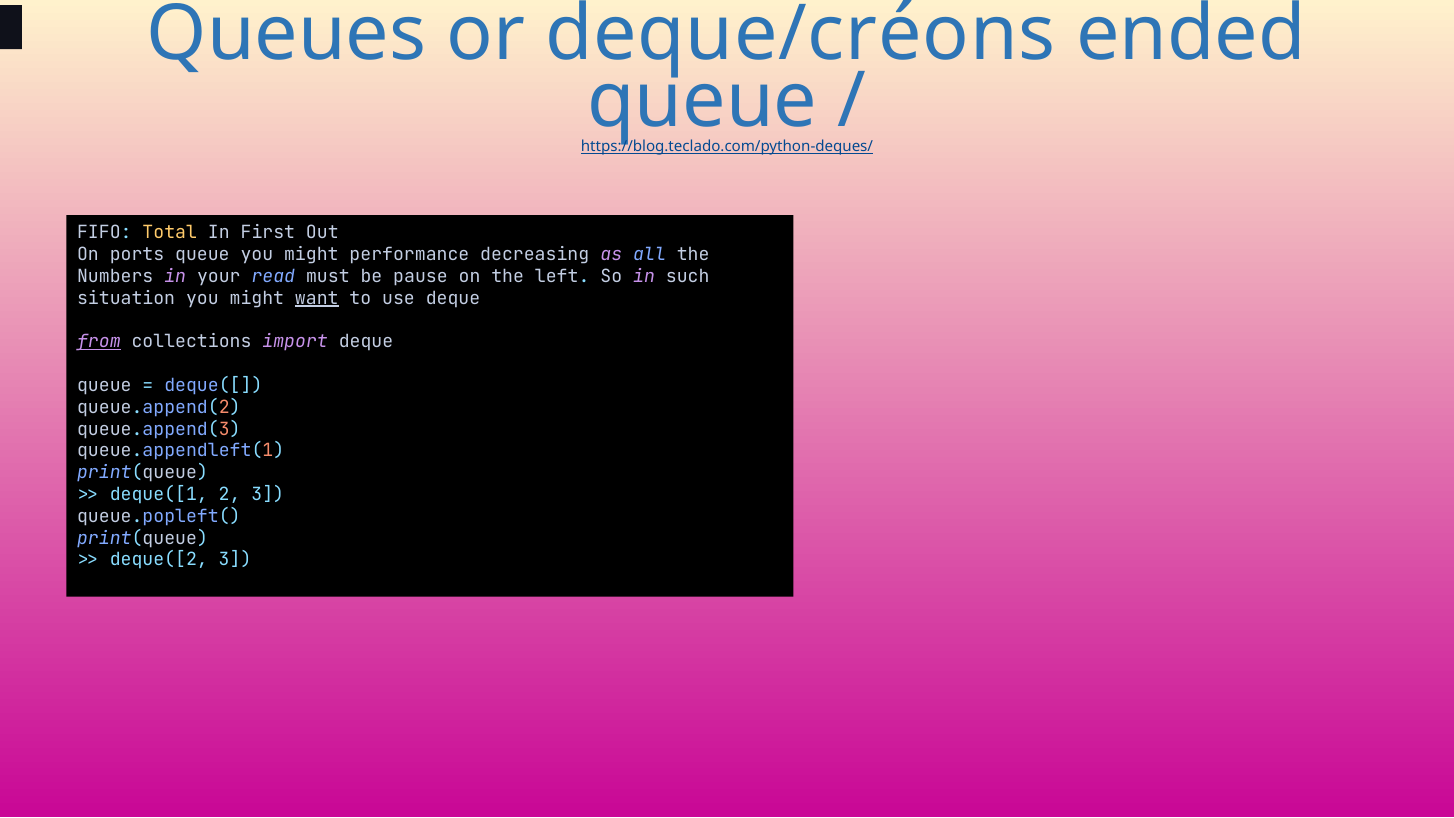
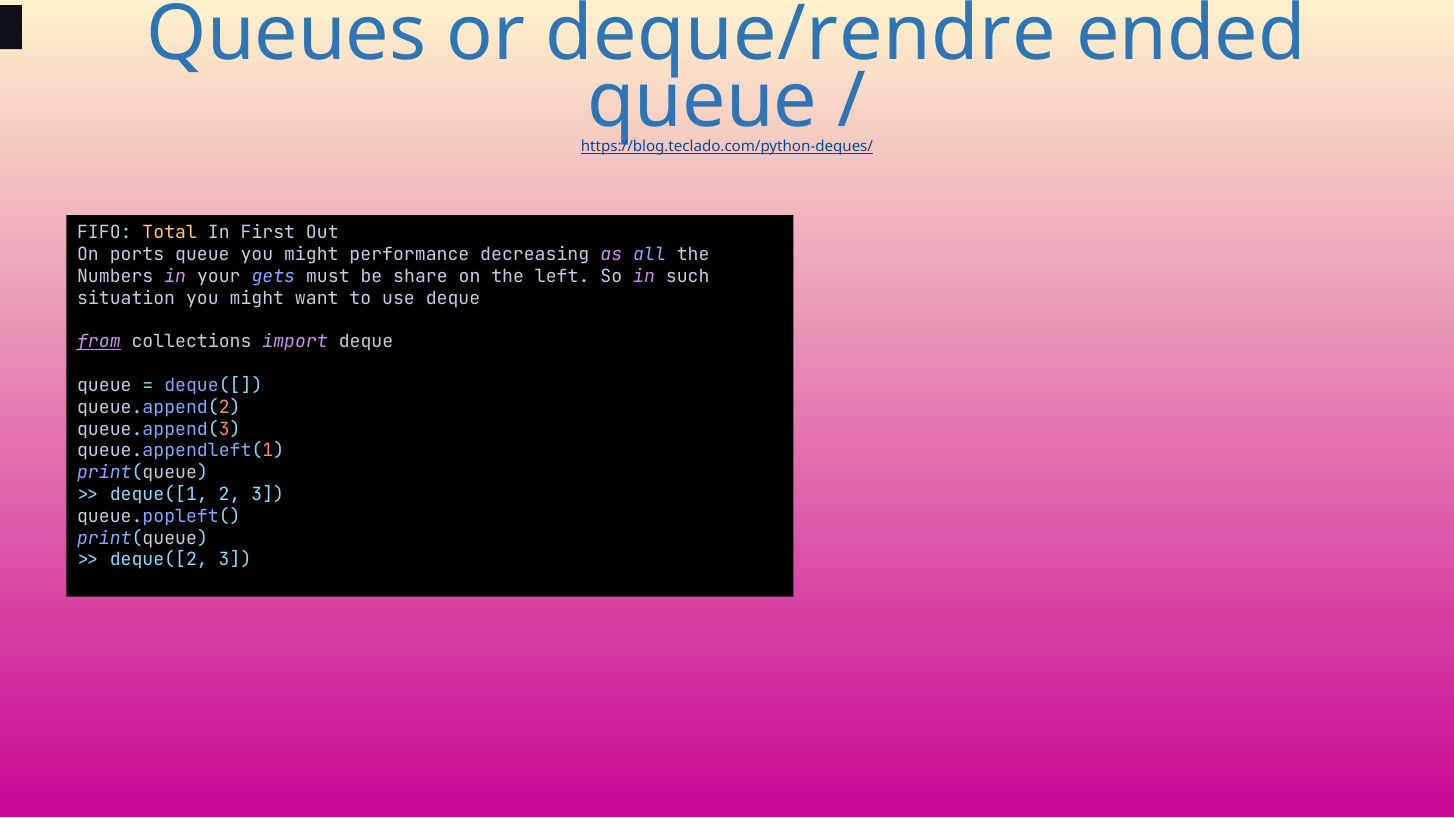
deque/créons: deque/créons -> deque/rendre (800, 34)
read: read -> gets (273, 276)
pause: pause -> share (420, 276)
want underline: present -> none (317, 298)
